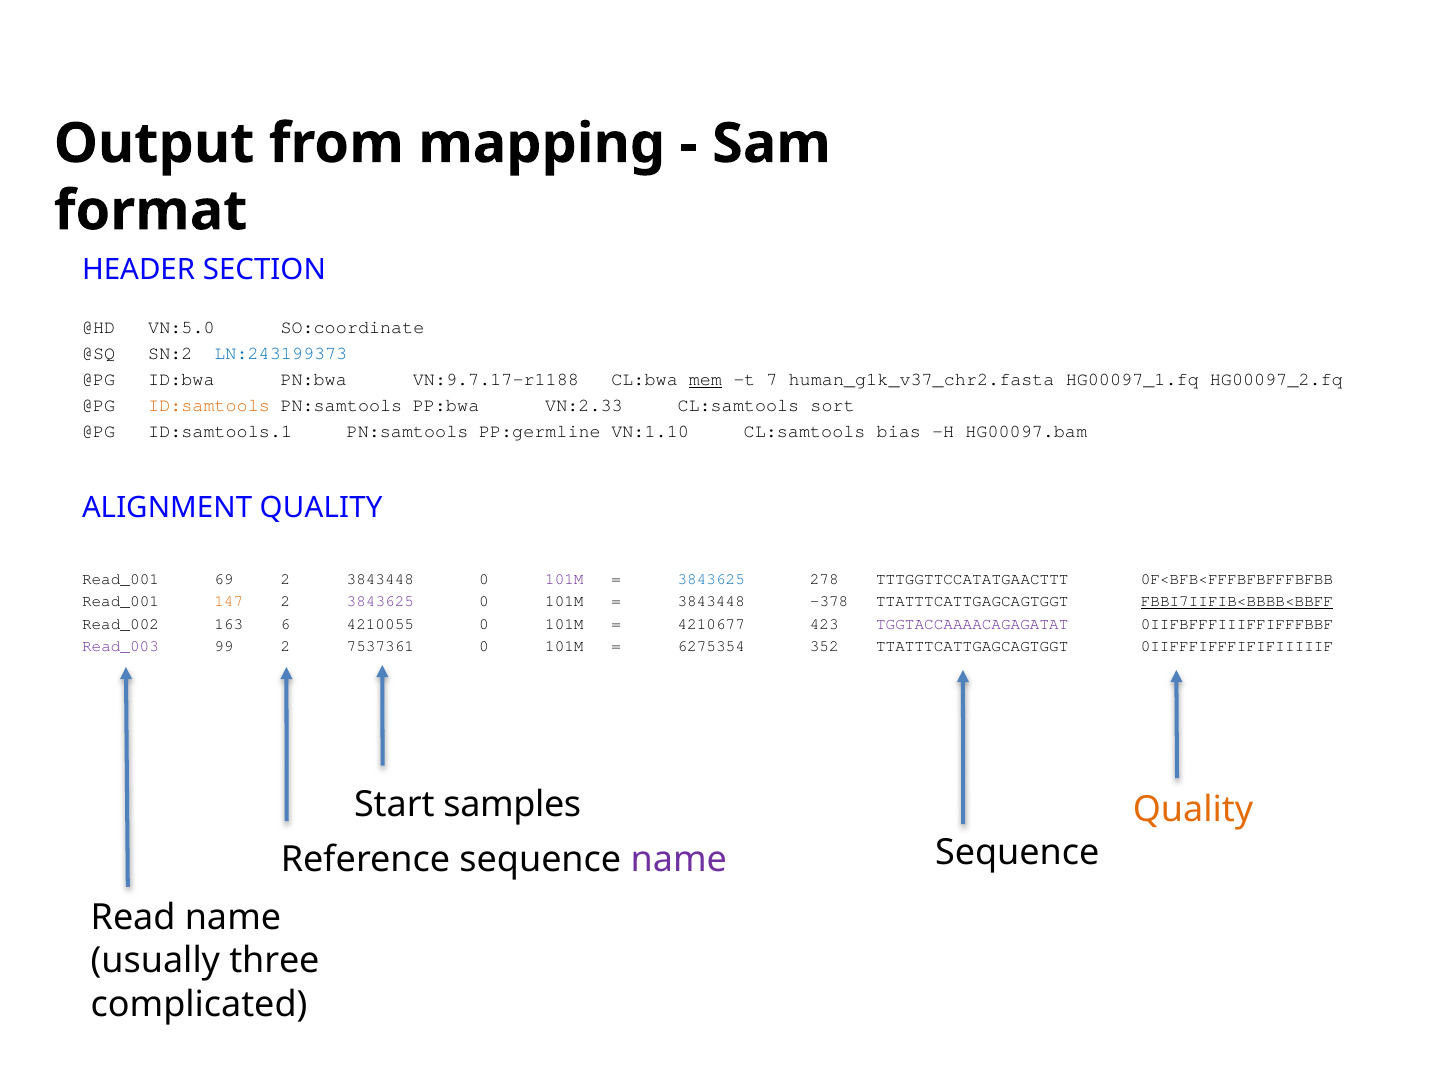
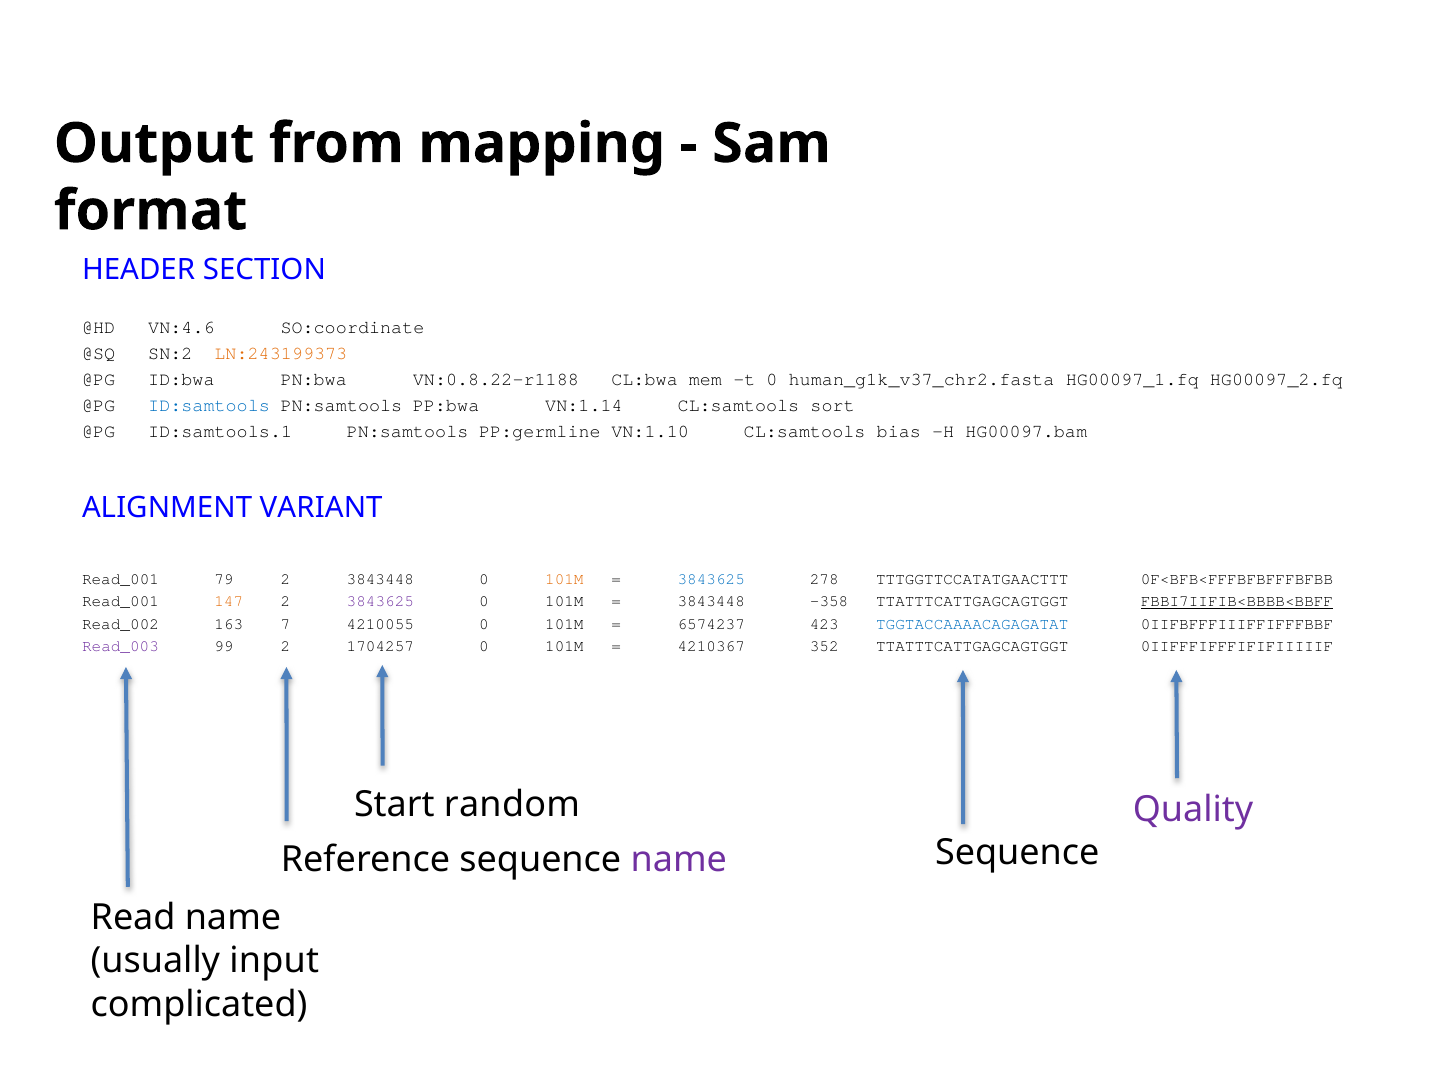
VN:5.0: VN:5.0 -> VN:4.6 (181, 328)
LN:243199373 colour: blue -> orange (281, 354)
VN:9.7.17-r1188: VN:9.7.17-r1188 -> VN:0.8.22-r1188 (496, 379)
mem underline: present -> none (705, 379)
t 7: 7 -> 0 (772, 379)
ID:samtools colour: orange -> blue (209, 405)
VN:2.33: VN:2.33 -> VN:1.14 (584, 405)
ALIGNMENT QUALITY: QUALITY -> VARIANT (321, 508)
69: 69 -> 79 (224, 579)
101M colour: purple -> orange (564, 579)
-378: -378 -> -358 (829, 601)
6: 6 -> 7 (285, 624)
4210677: 4210677 -> 6574237 (711, 624)
TGGTACCAAAACAGAGATAT colour: purple -> blue (972, 624)
7537361: 7537361 -> 1704257 (380, 646)
6275354: 6275354 -> 4210367 (711, 646)
samples: samples -> random (512, 805)
Quality colour: orange -> purple (1193, 810)
three: three -> input (274, 961)
